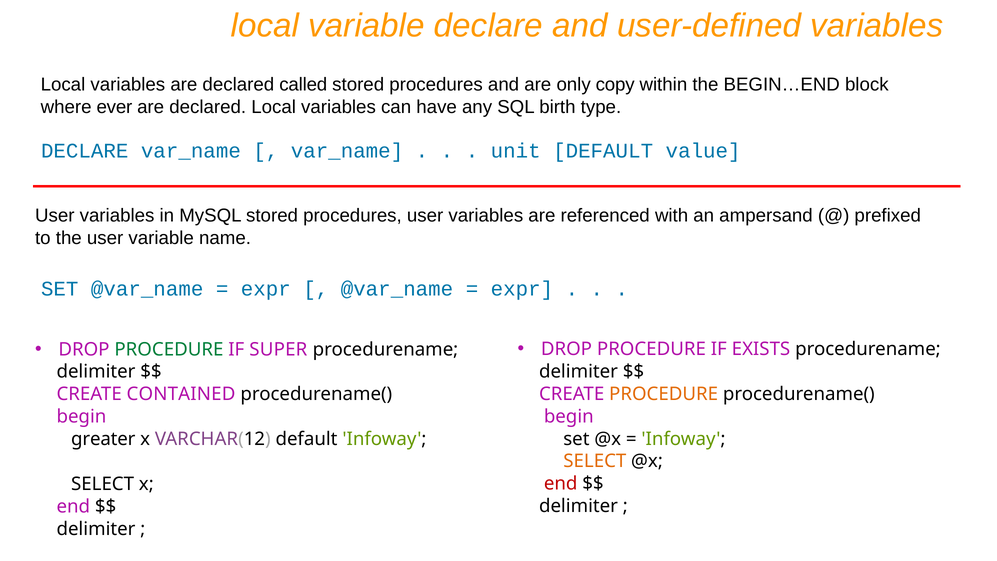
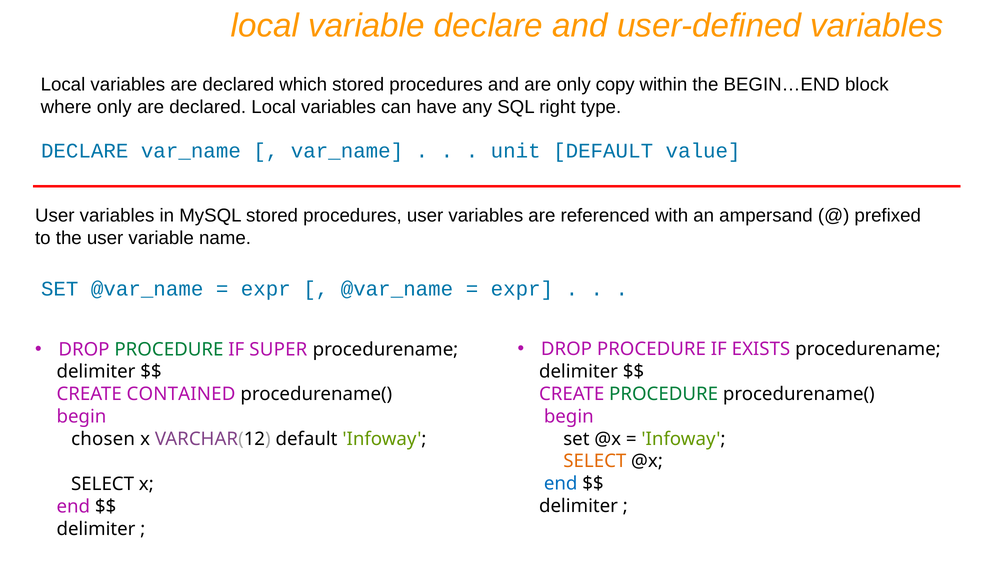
called: called -> which (303, 85)
where ever: ever -> only (114, 107)
birth: birth -> right (557, 107)
PROCEDURE colour: orange -> green (664, 394)
greater: greater -> chosen (103, 439)
end colour: red -> blue (561, 484)
